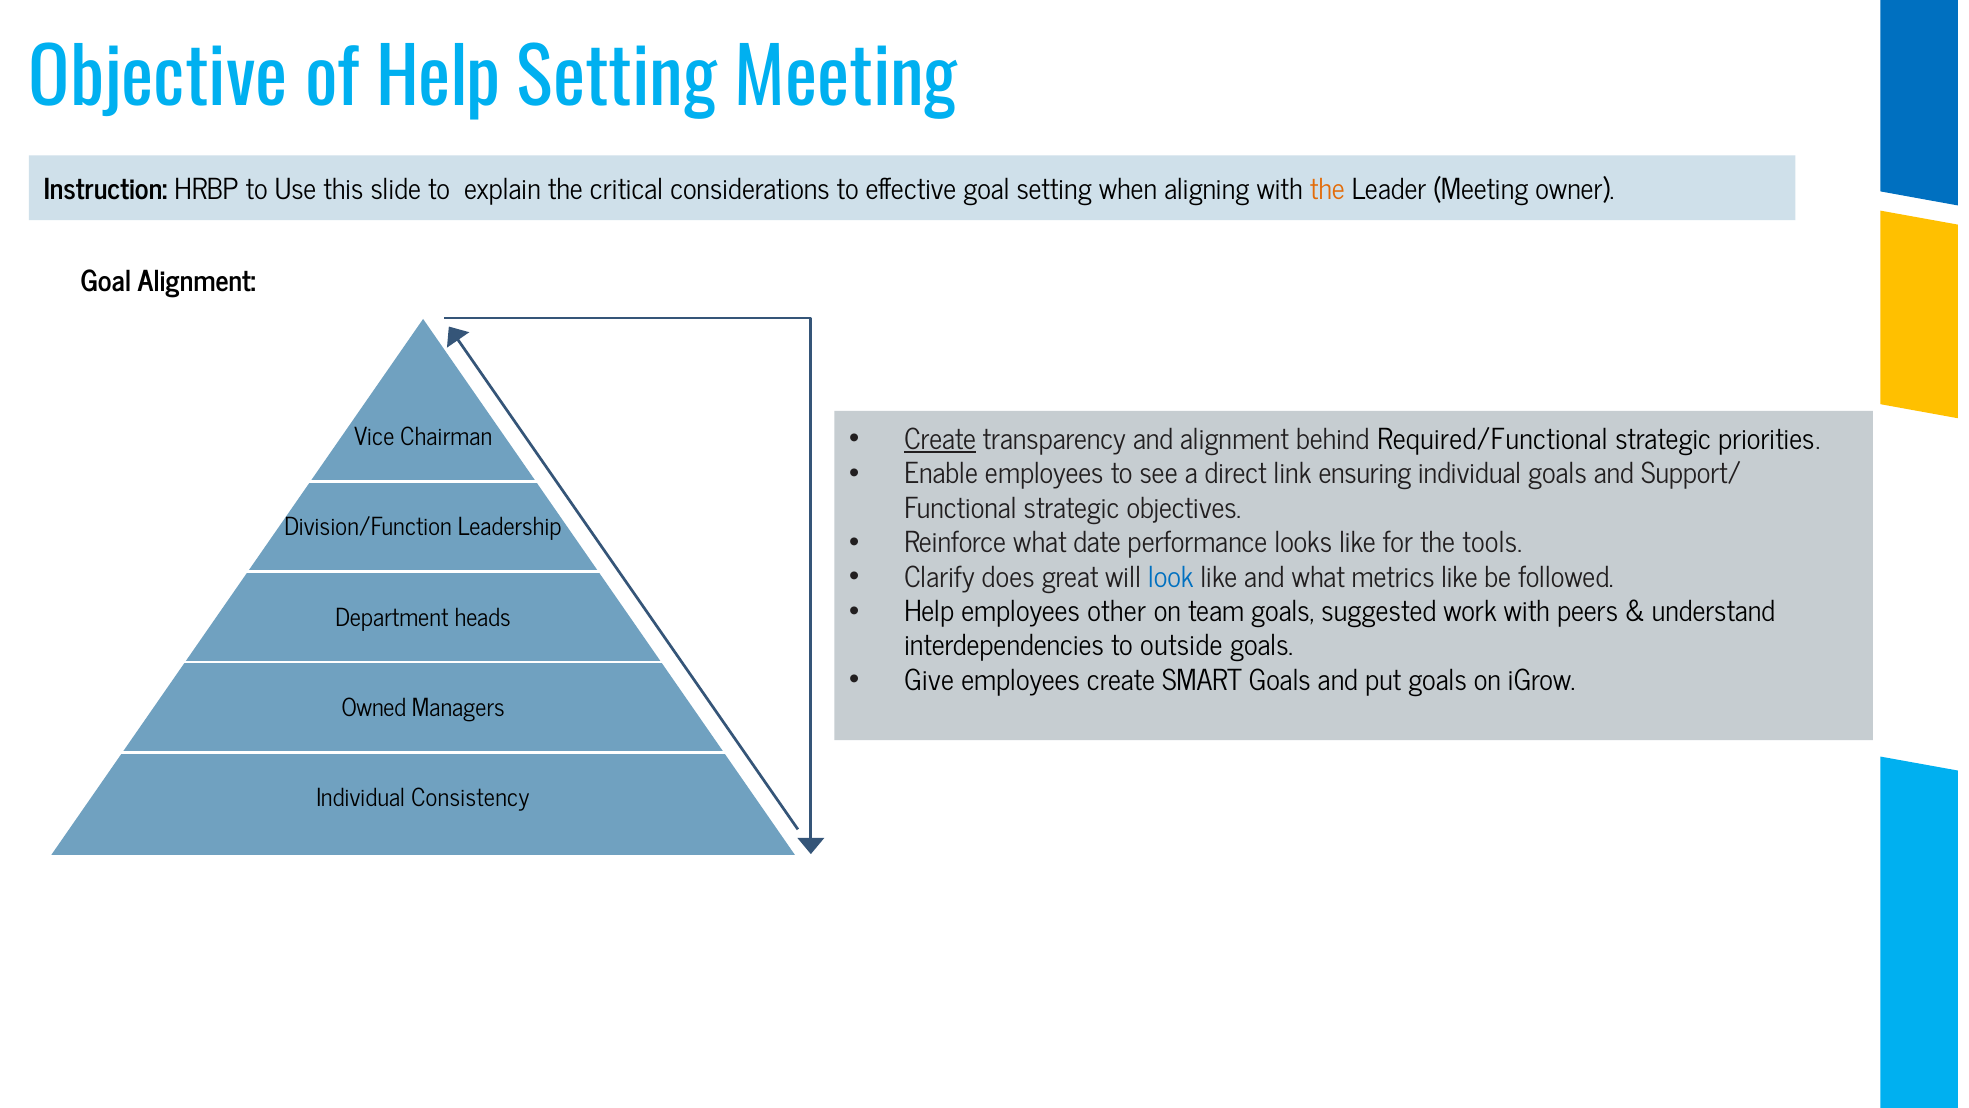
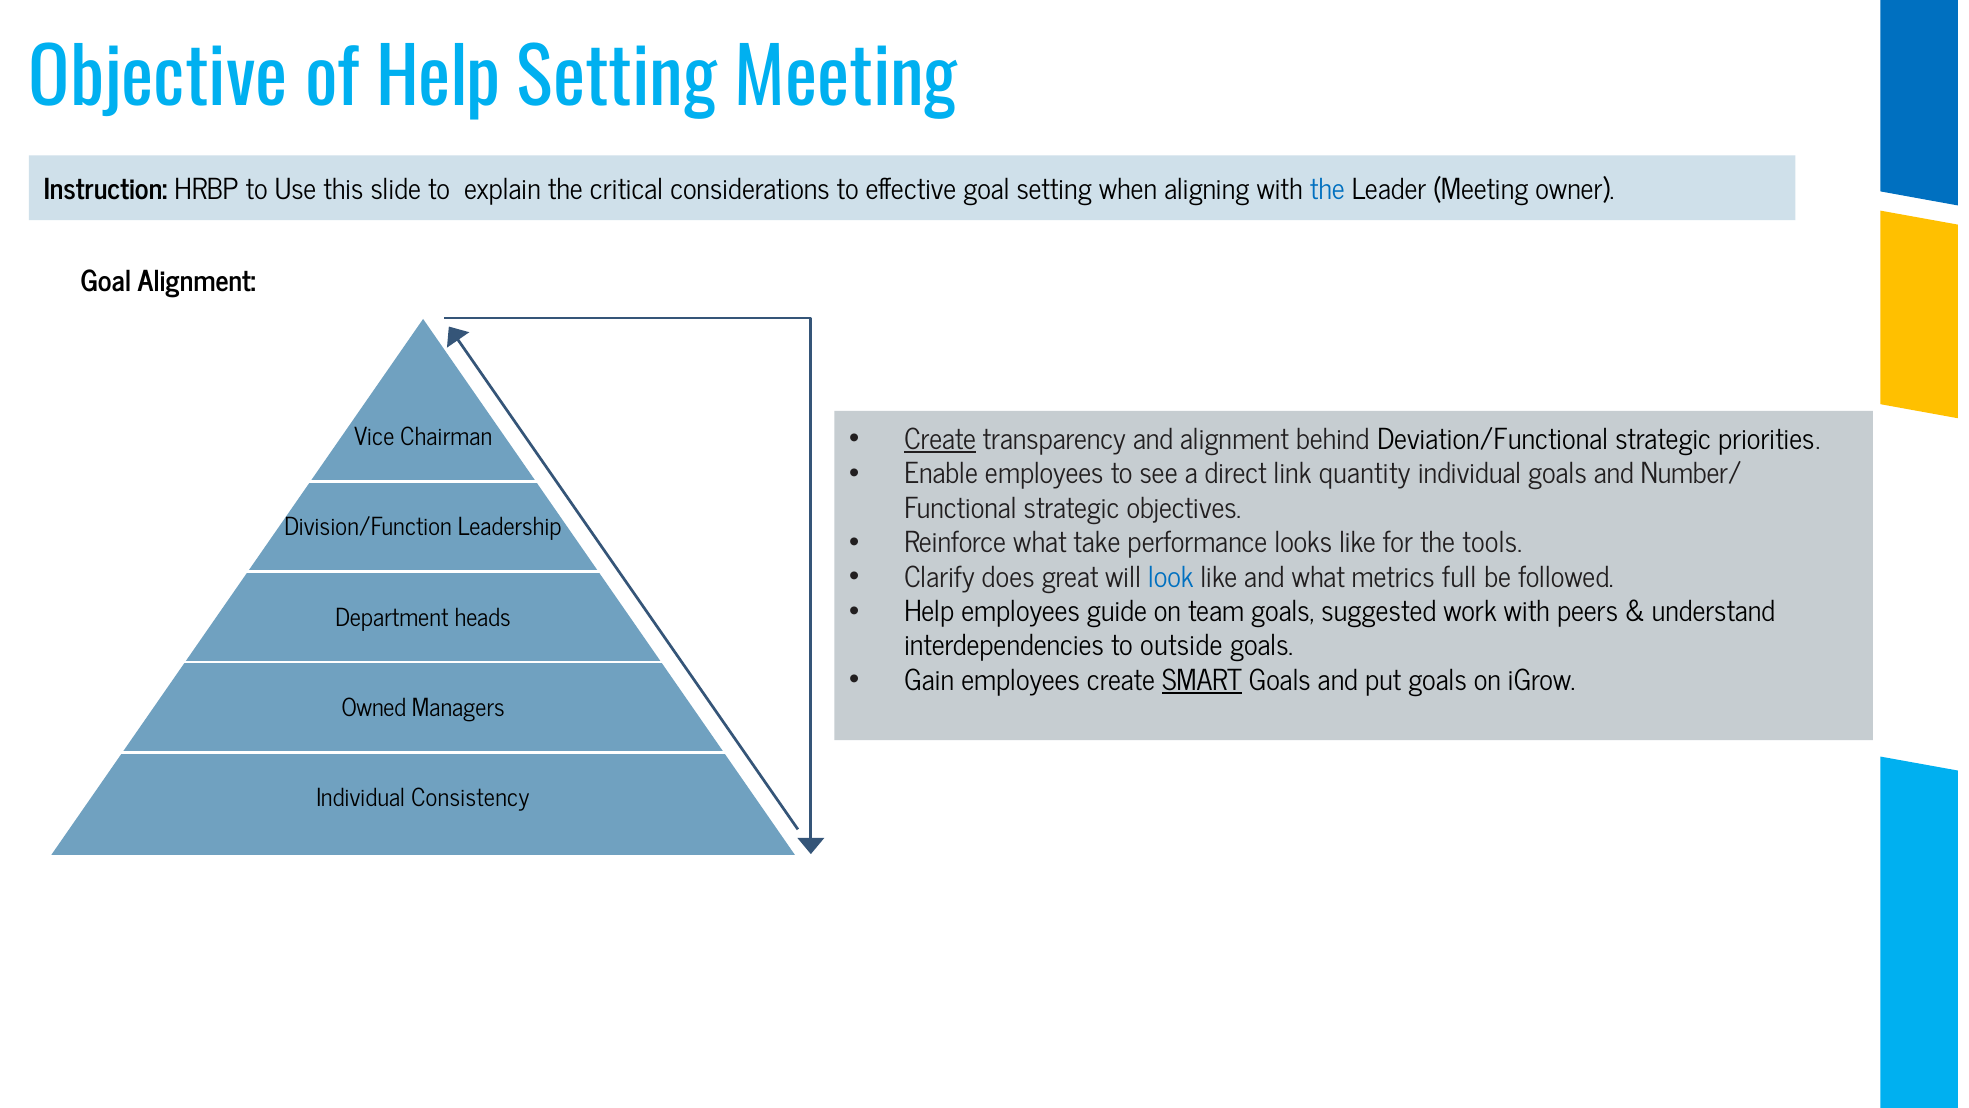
the colour: orange -> blue (1327, 190)
Required/Functional: Required/Functional -> Deviation/Functional (1493, 440)
ensuring: ensuring -> quantity (1365, 474)
Support/: Support/ -> Number/ (1691, 474)
date: date -> take (1097, 543)
metrics like: like -> full (1459, 577)
other: other -> guide (1117, 612)
Give: Give -> Gain (929, 681)
SMART underline: none -> present (1202, 681)
